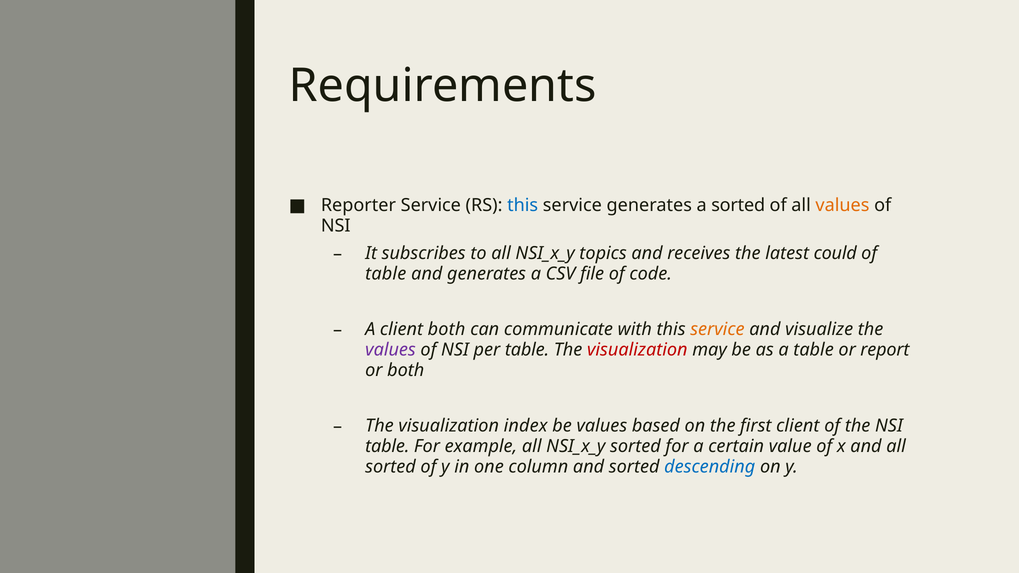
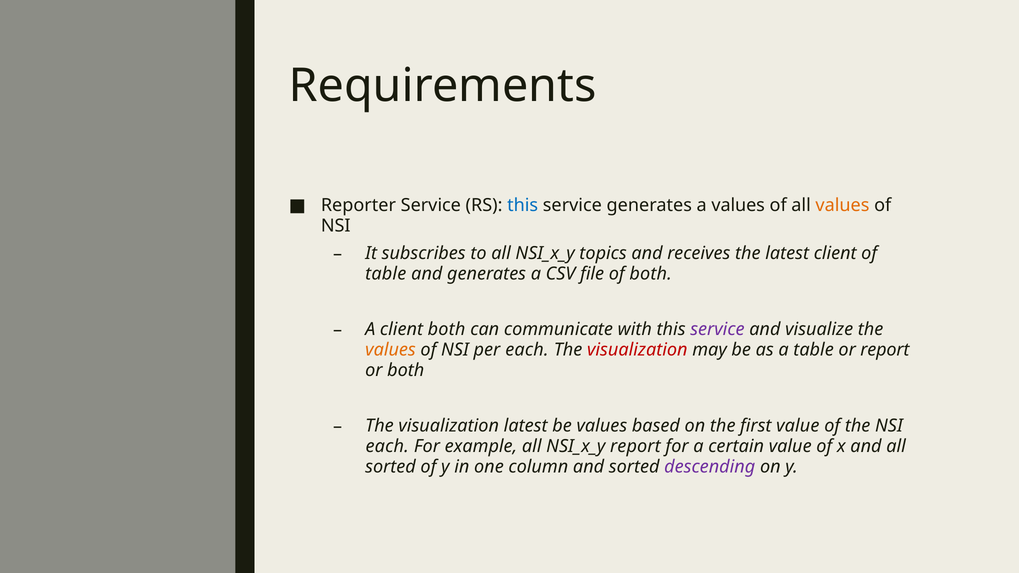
a sorted: sorted -> values (738, 205)
latest could: could -> client (835, 253)
of code: code -> both (651, 274)
service colour: orange -> purple (717, 329)
values colour: purple -> orange (390, 350)
per table: table -> each (527, 350)
visualization index: index -> latest (526, 426)
first client: client -> value (798, 426)
table: table -> each (387, 446)
NSI_x_y sorted: sorted -> report (635, 446)
descending colour: blue -> purple (710, 467)
